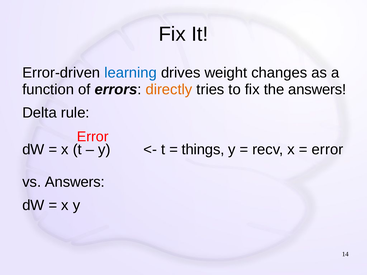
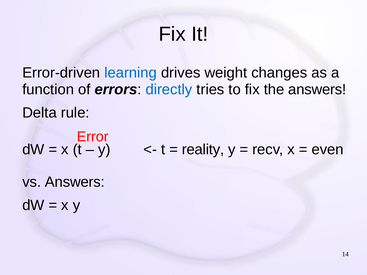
directly colour: orange -> blue (169, 90)
things: things -> reality (203, 150)
error: error -> even (328, 150)
